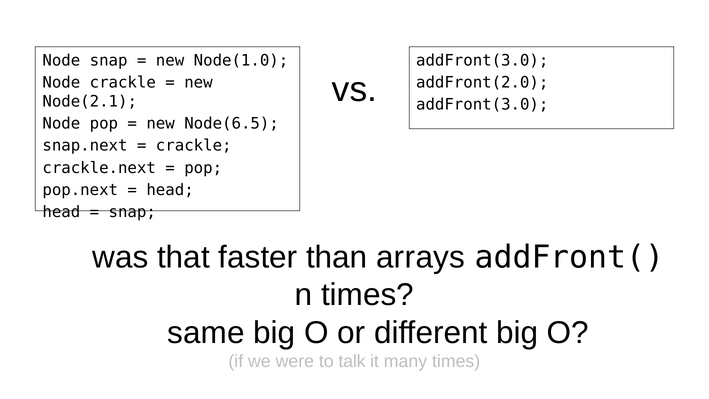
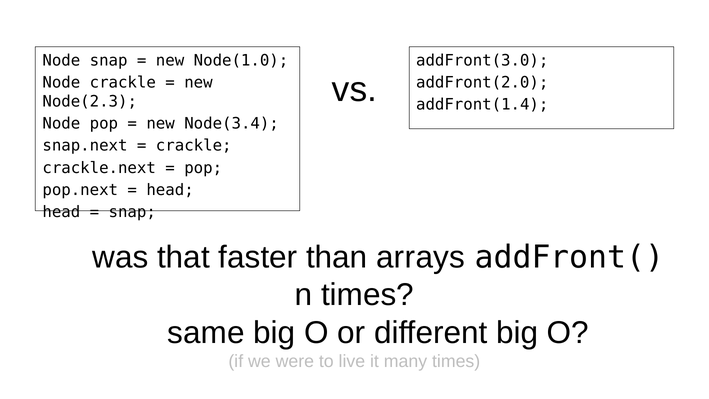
Node(2.1: Node(2.1 -> Node(2.3 (90, 102)
addFront(3.0: addFront(3.0 -> addFront(1.4 (482, 105)
Node(6.5: Node(6.5 -> Node(3.4 (232, 124)
talk: talk -> live (352, 361)
